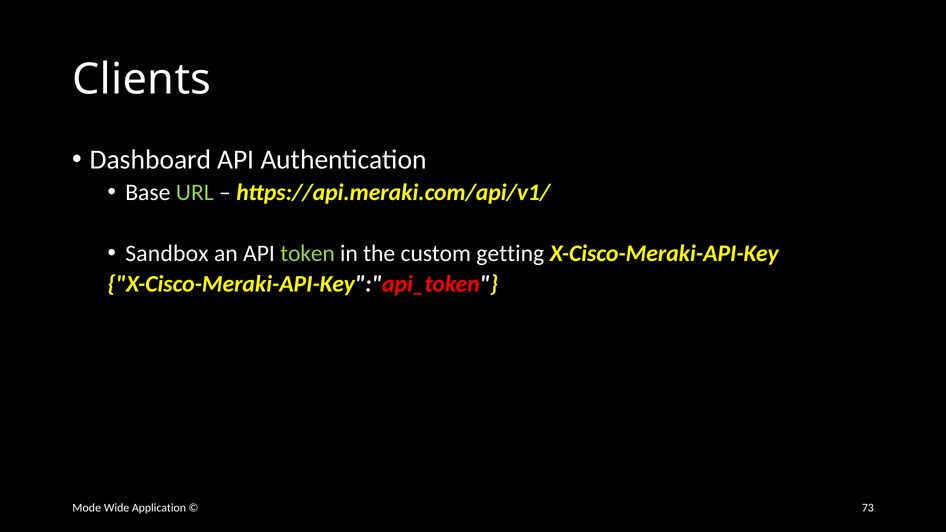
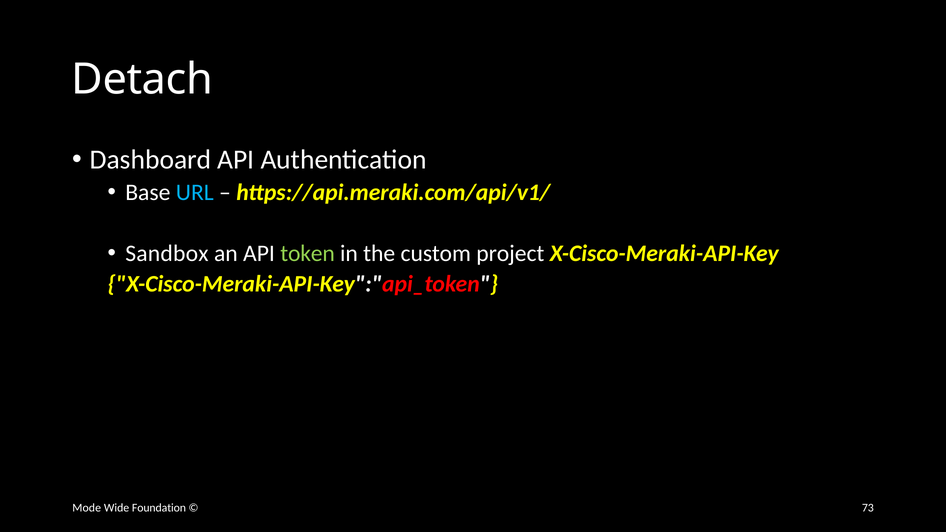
Clients: Clients -> Detach (142, 79)
URL colour: light green -> light blue (195, 192)
getting: getting -> project (510, 253)
Application: Application -> Foundation (159, 508)
